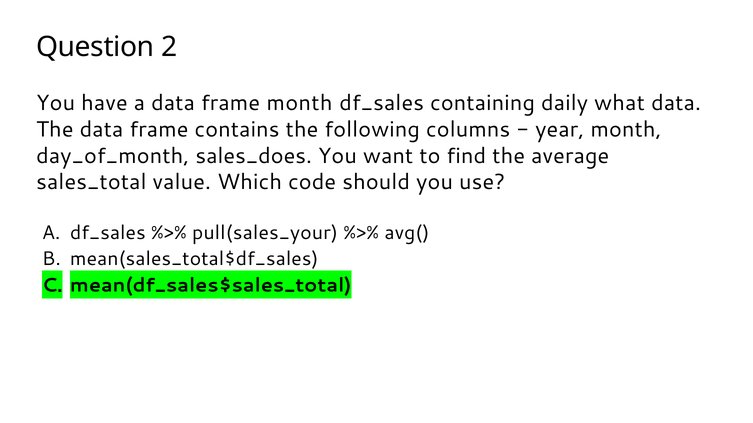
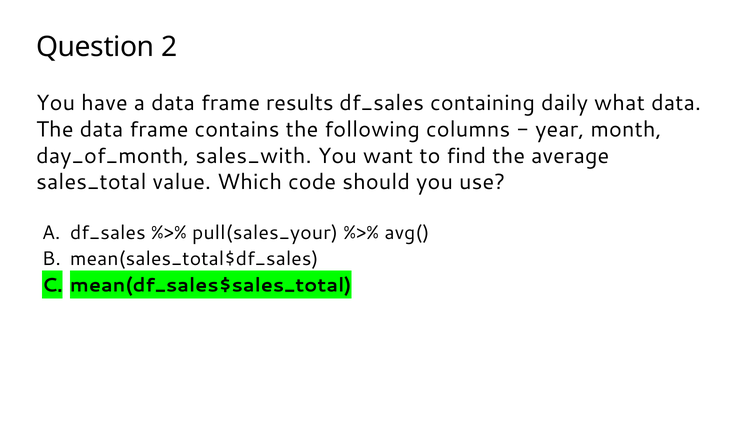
frame month: month -> results (300, 103)
sales_does: sales_does -> sales_with (254, 156)
